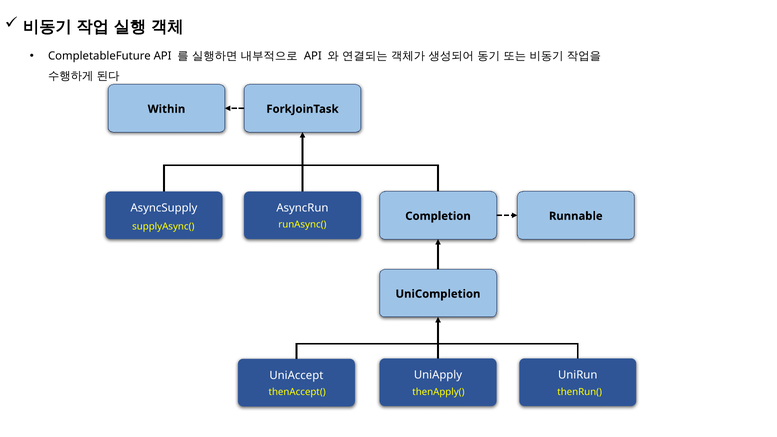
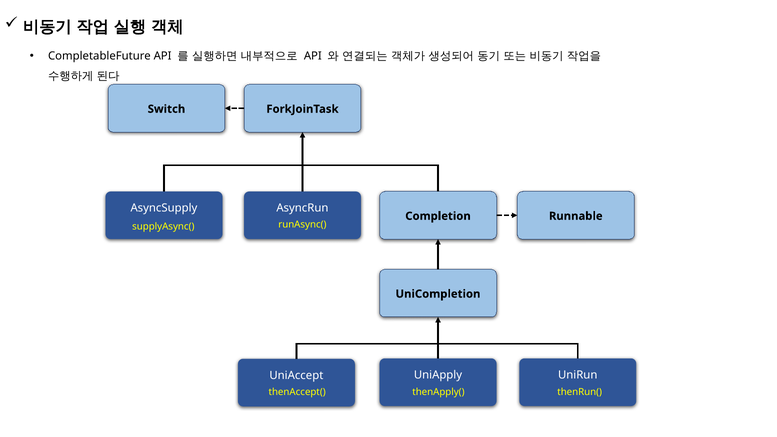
Within: Within -> Switch (166, 109)
